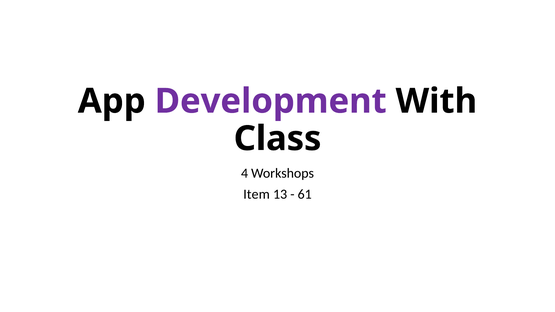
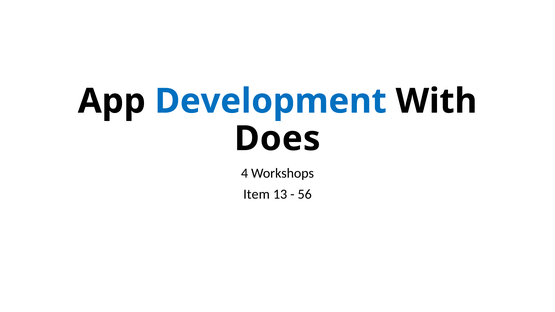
Development colour: purple -> blue (271, 101)
Class: Class -> Does (277, 139)
61: 61 -> 56 (305, 194)
